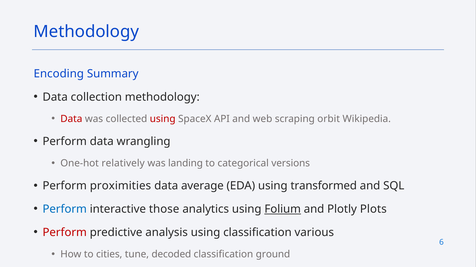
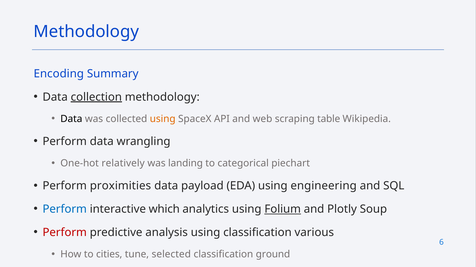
collection underline: none -> present (96, 97)
Data colour: red -> black (71, 119)
using colour: red -> orange (163, 119)
orbit: orbit -> table (329, 119)
versions: versions -> piechart (291, 164)
average: average -> payload (202, 186)
transformed: transformed -> engineering (324, 186)
those: those -> which (164, 210)
Plots: Plots -> Soup (373, 210)
decoded: decoded -> selected (171, 255)
